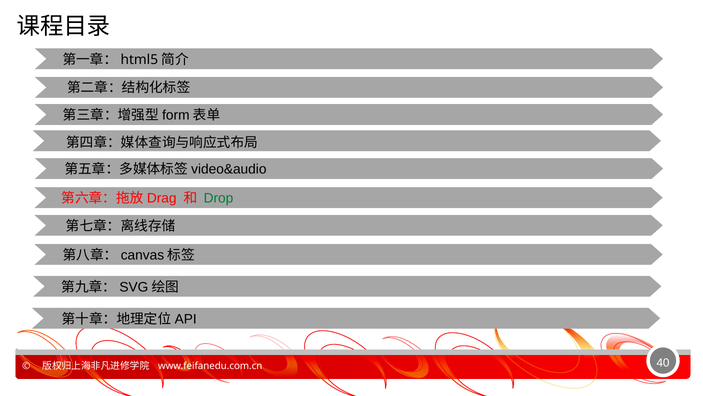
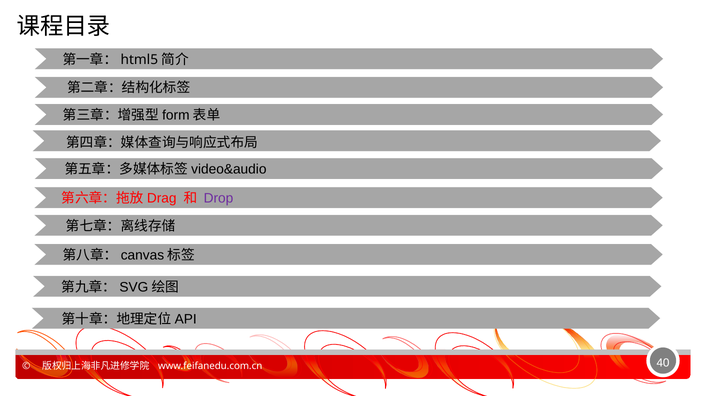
Drop colour: green -> purple (219, 198)
